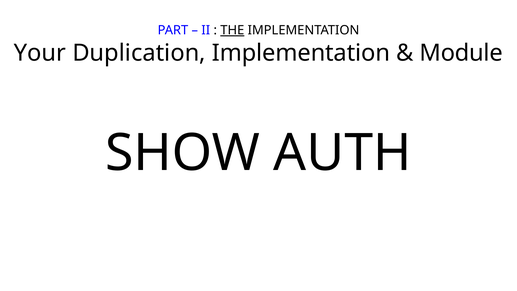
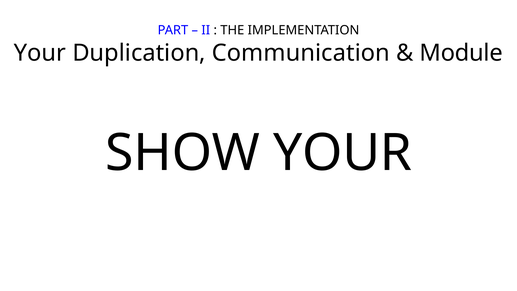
THE underline: present -> none (232, 30)
Duplication Implementation: Implementation -> Communication (301, 53)
SHOW AUTH: AUTH -> YOUR (343, 153)
